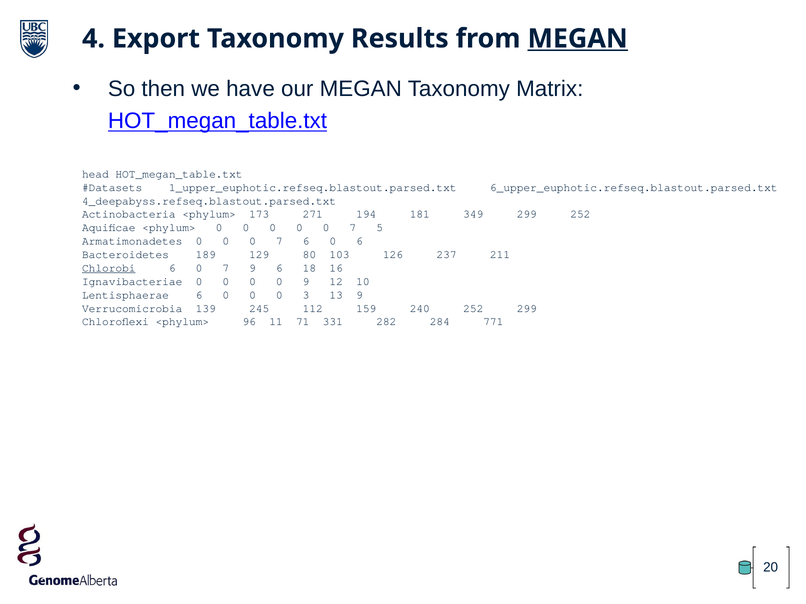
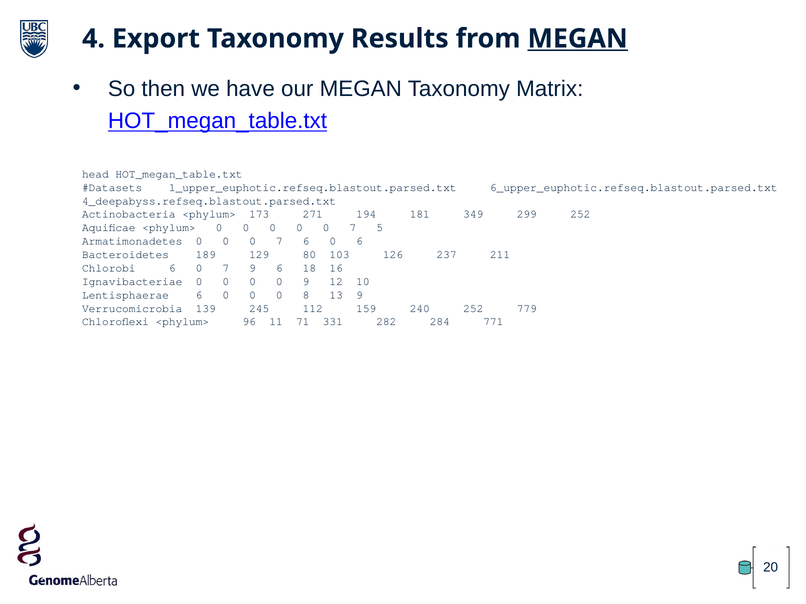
Chlorobi underline: present -> none (109, 268)
3: 3 -> 8 (306, 295)
252 299: 299 -> 779 (527, 309)
